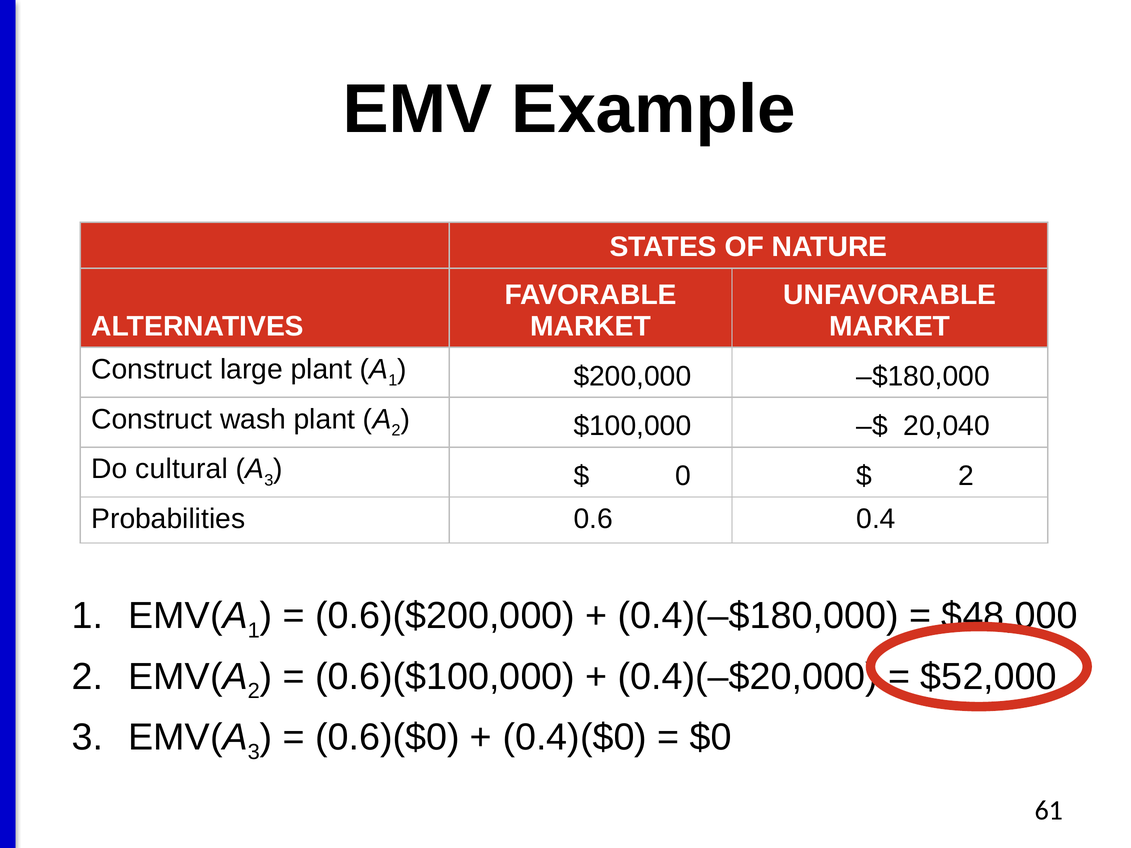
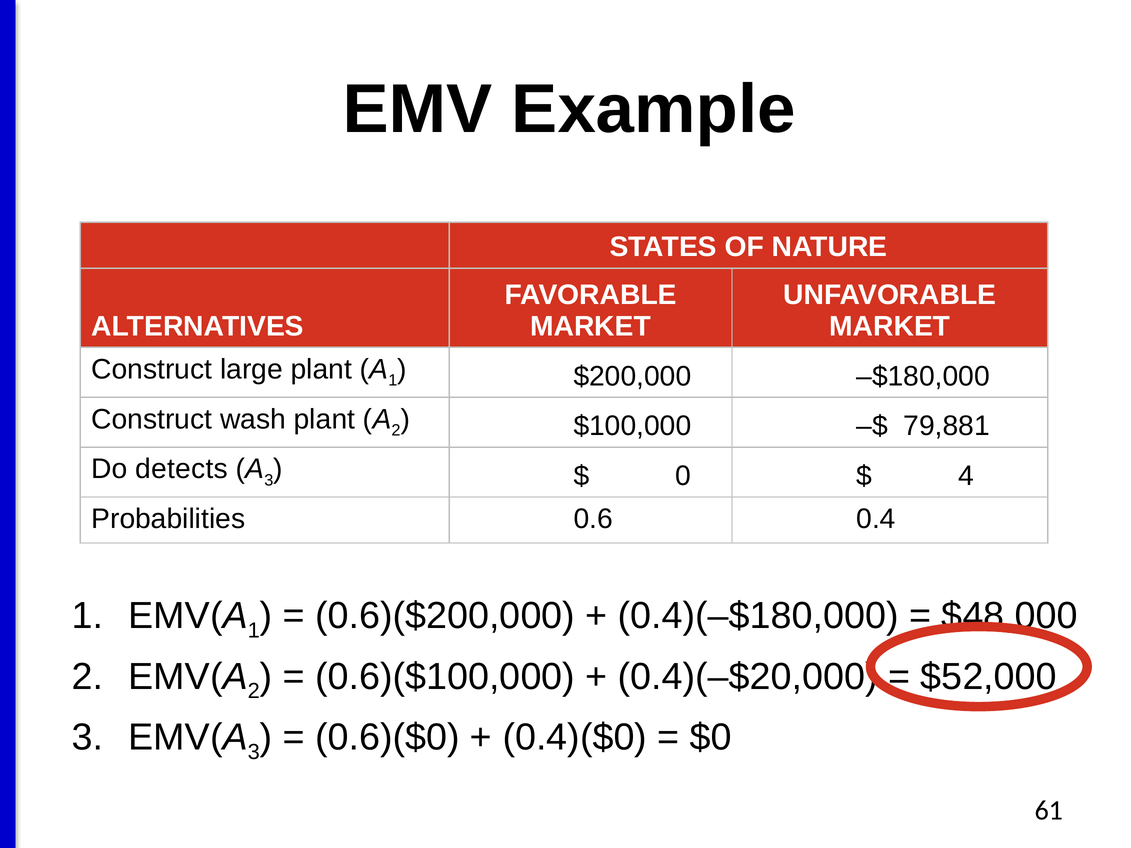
20,040: 20,040 -> 79,881 (947, 426)
cultural: cultural -> detects (182, 469)
2: 2 -> 4 (966, 476)
